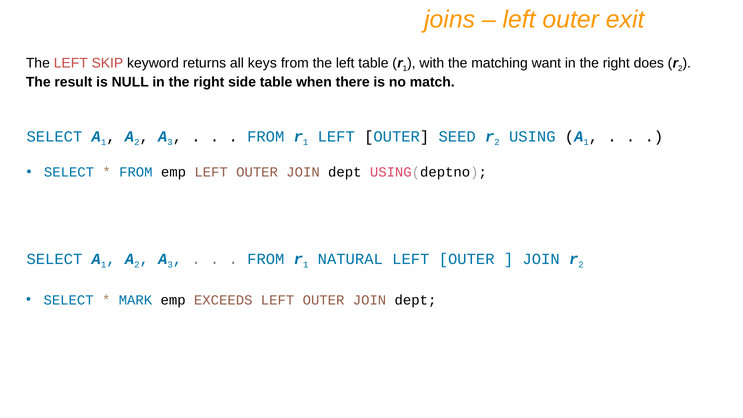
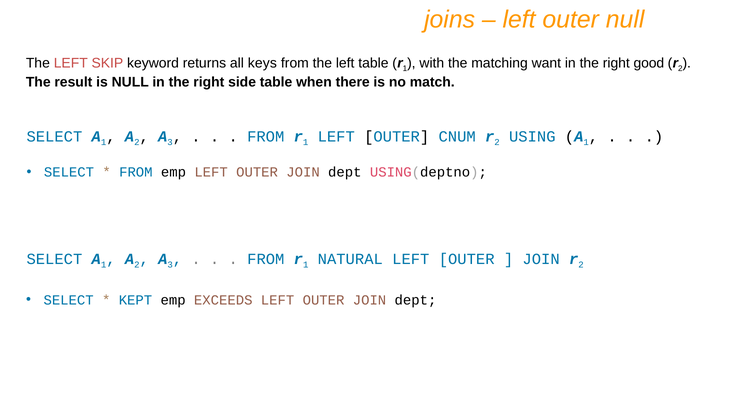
outer exit: exit -> null (625, 19)
does: does -> good (649, 63)
SEED: SEED -> CNUM (457, 136)
MARK: MARK -> KEPT (135, 300)
